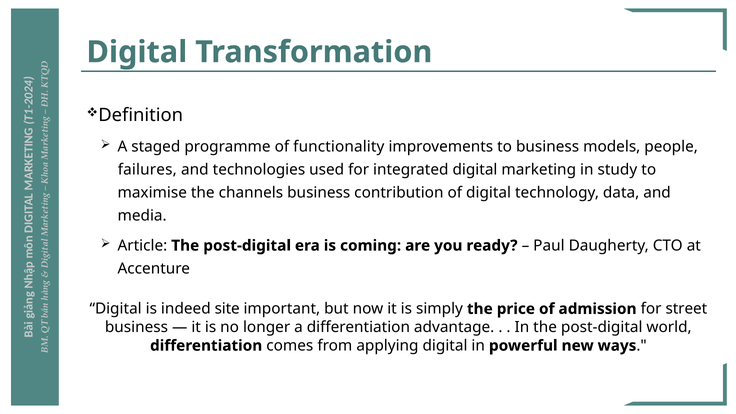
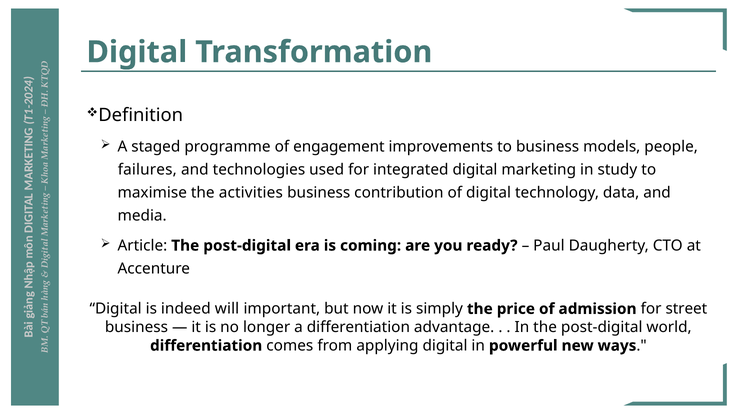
functionality: functionality -> engagement (339, 147)
channels: channels -> activities (251, 193)
site: site -> will (227, 309)
